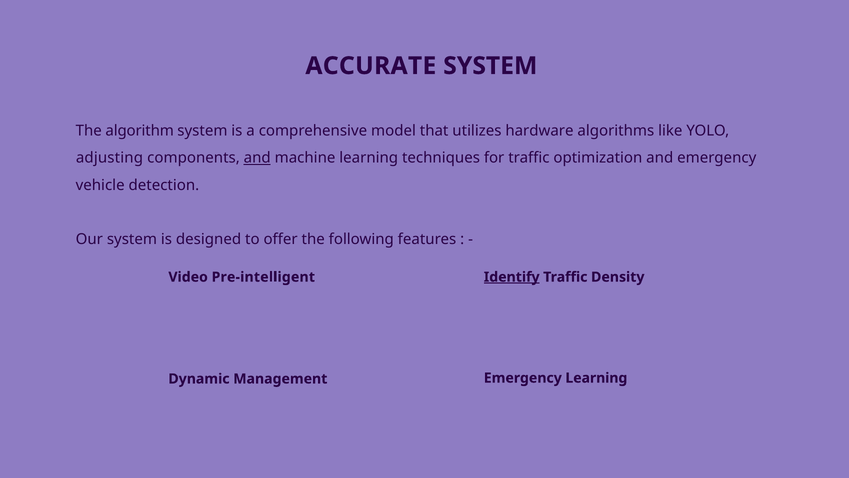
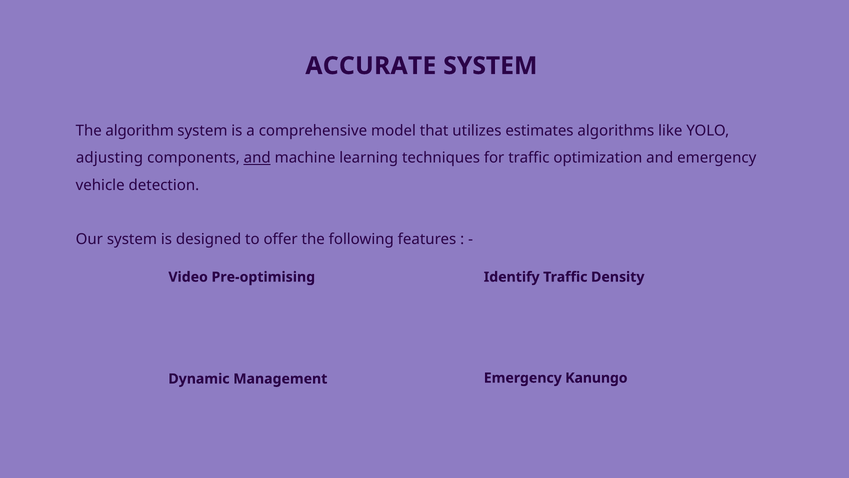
hardware: hardware -> estimates (539, 131)
Pre-intelligent: Pre-intelligent -> Pre-optimising (263, 277)
Identify underline: present -> none (512, 277)
Emergency Learning: Learning -> Kanungo (596, 378)
